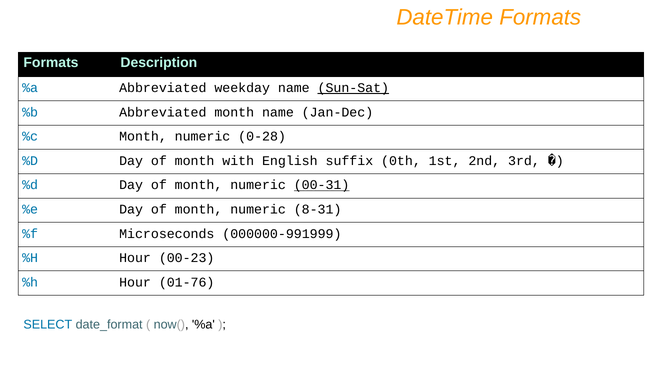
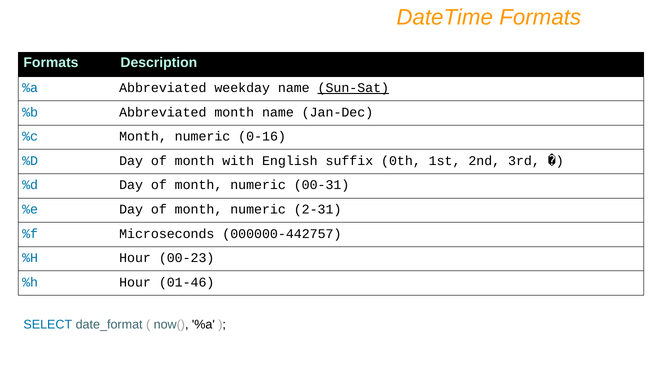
0-28: 0-28 -> 0-16 (262, 136)
00-31 underline: present -> none (322, 185)
8-31: 8-31 -> 2-31 (318, 209)
000000-991999: 000000-991999 -> 000000-442757 (282, 234)
01-76: 01-76 -> 01-46 (187, 282)
